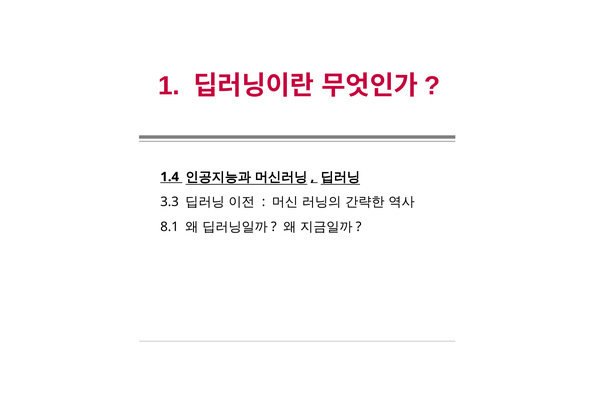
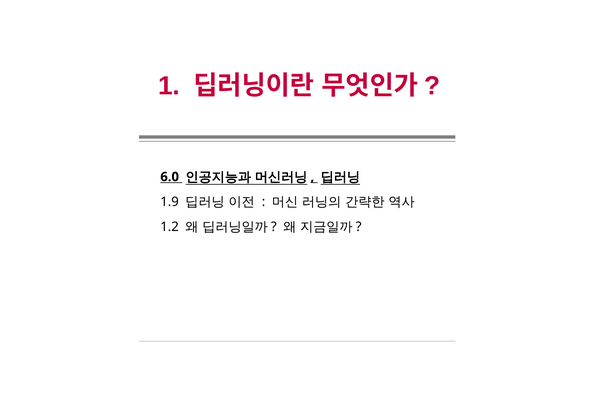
1.4: 1.4 -> 6.0 (170, 177)
3.3: 3.3 -> 1.9 (170, 202)
8.1: 8.1 -> 1.2 (170, 227)
